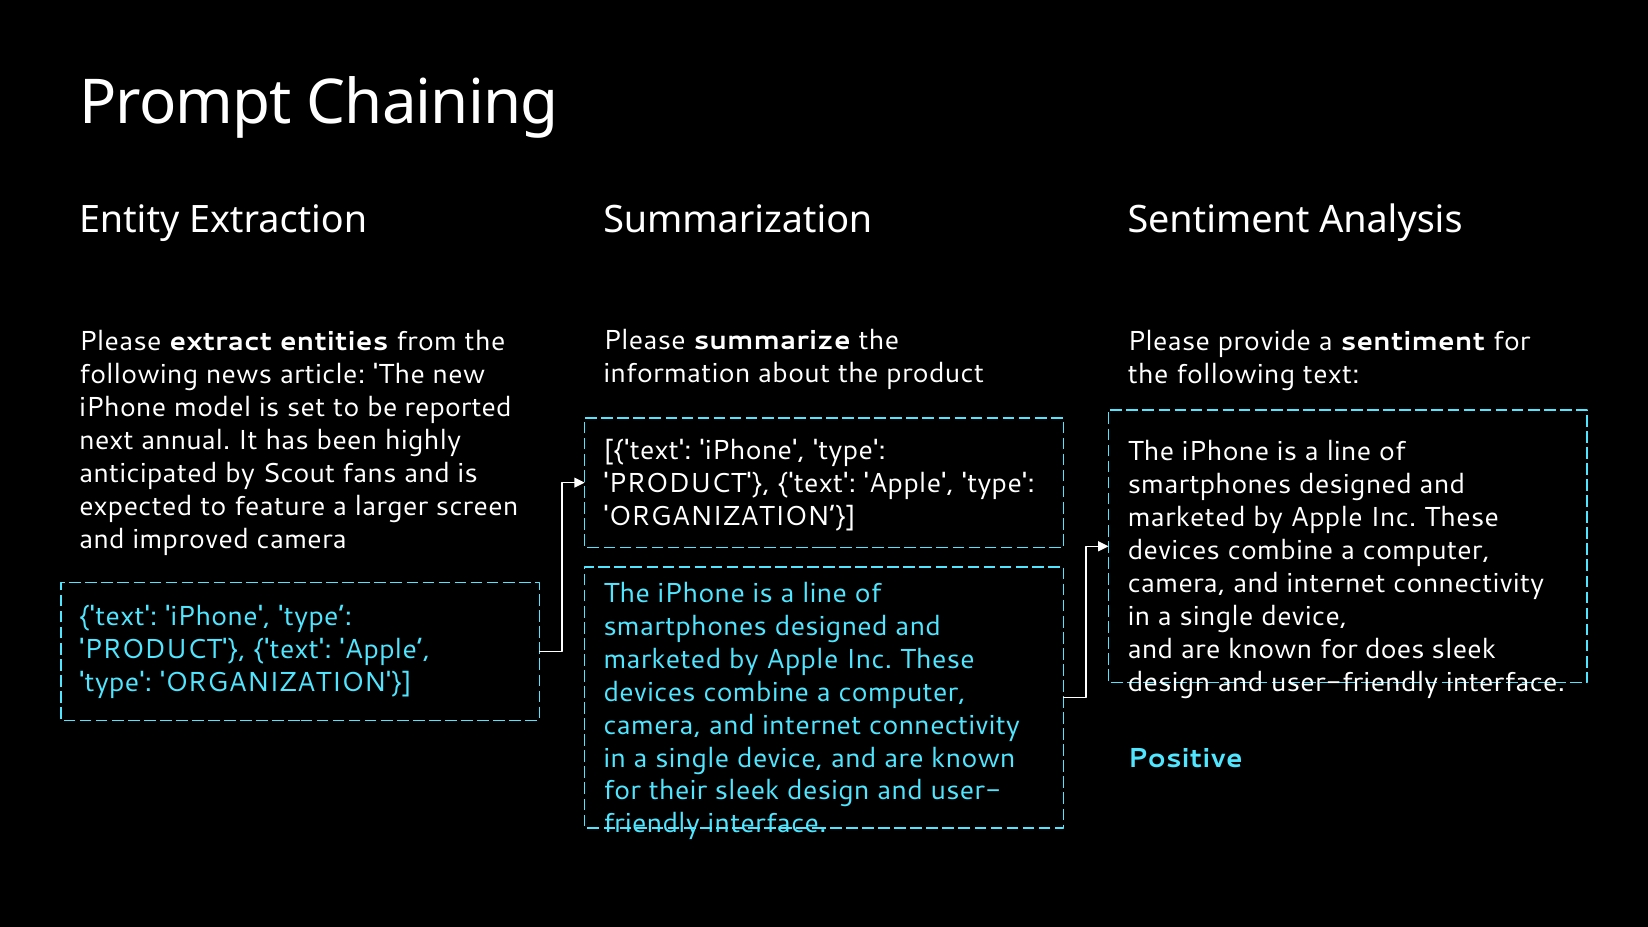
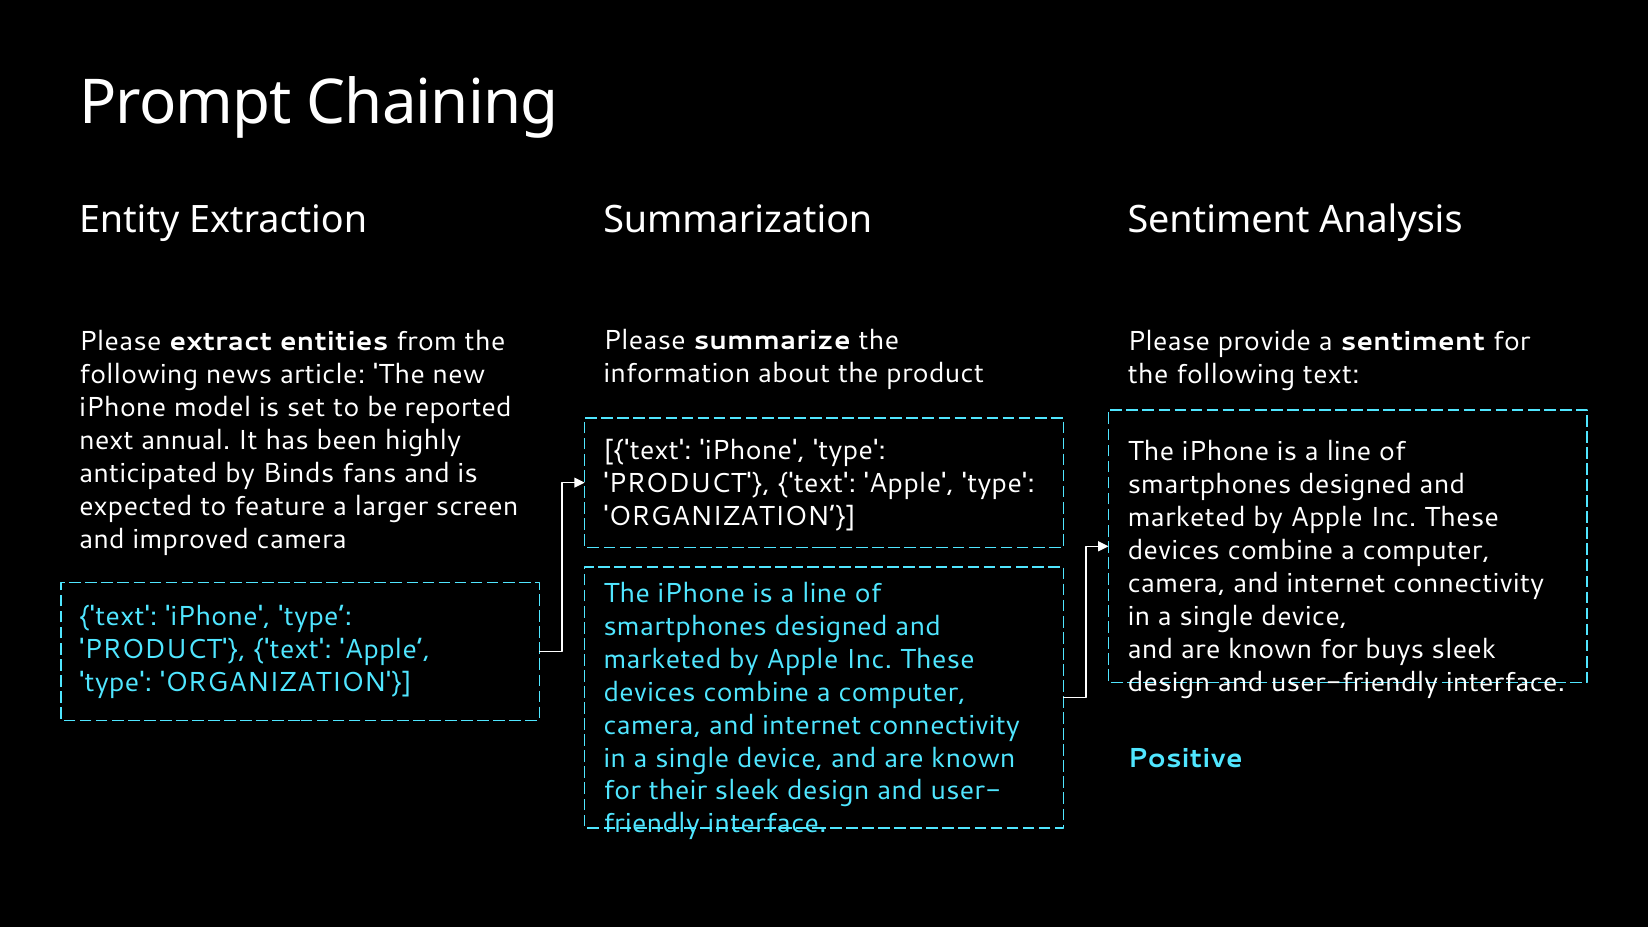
Scout: Scout -> Binds (299, 473)
does: does -> buys (1395, 649)
